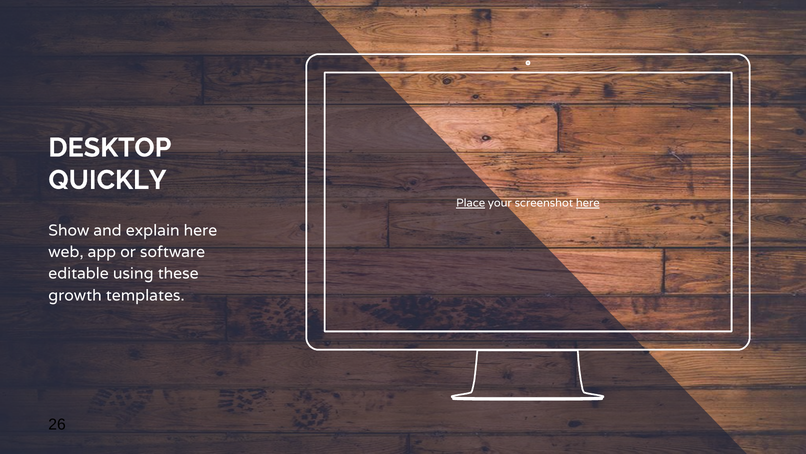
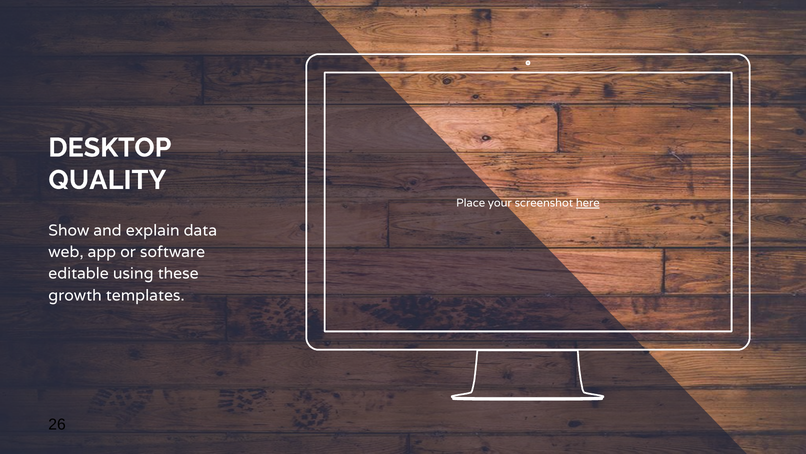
QUICKLY: QUICKLY -> QUALITY (107, 180)
Place underline: present -> none (471, 203)
explain here: here -> data (200, 230)
